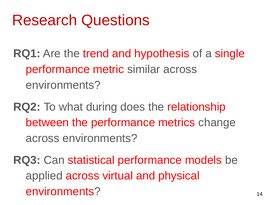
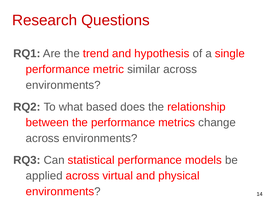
during: during -> based (102, 107)
